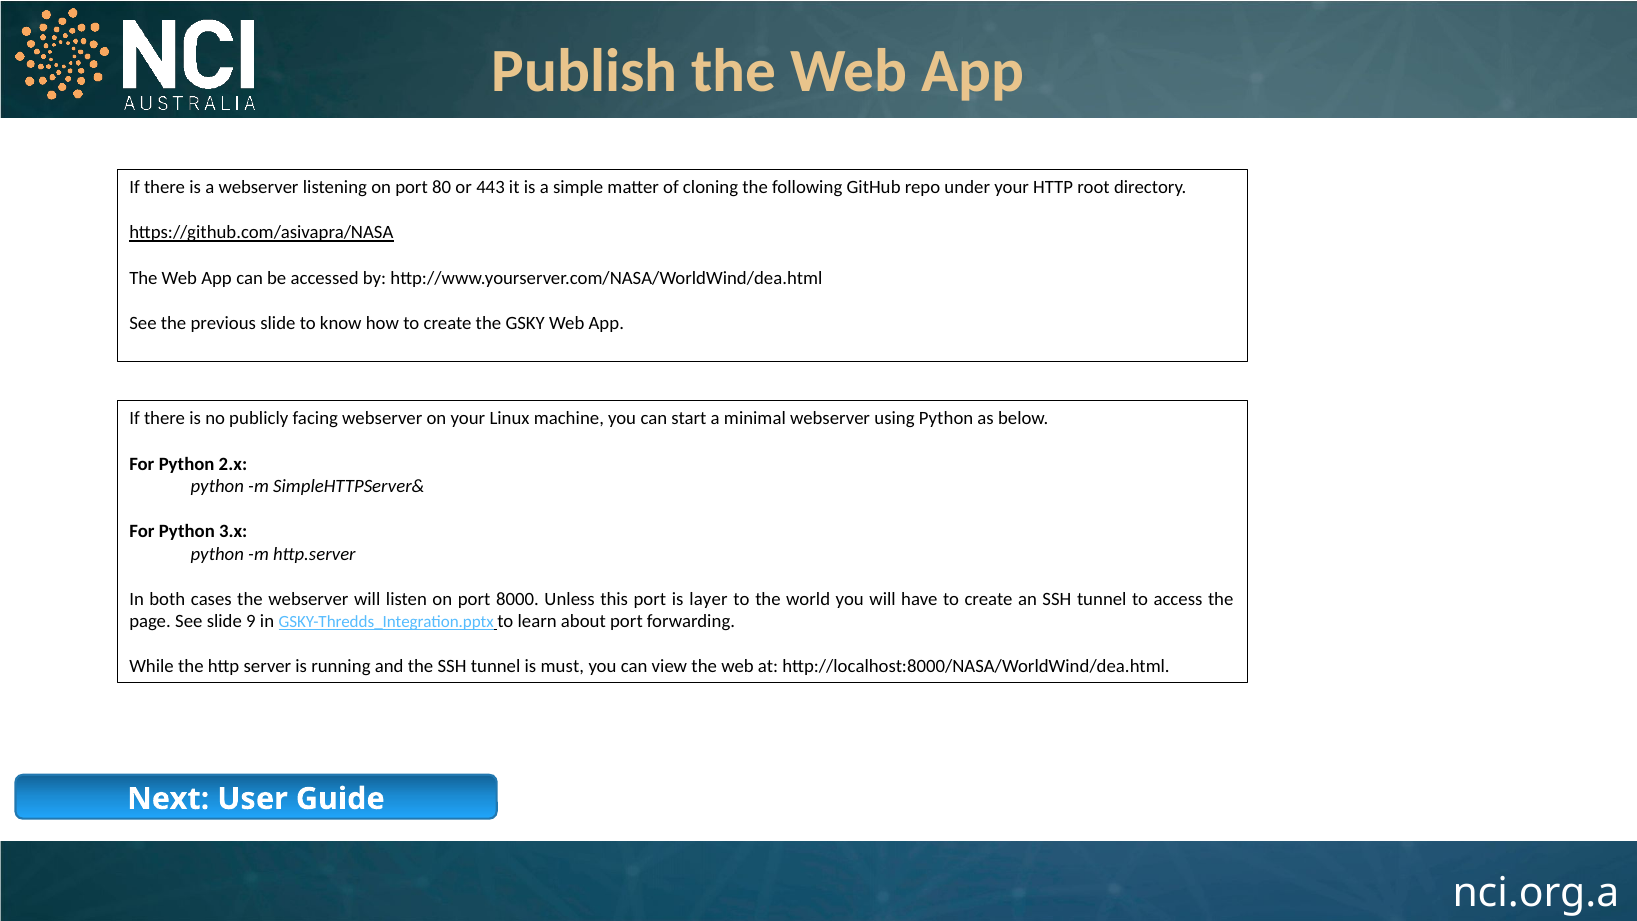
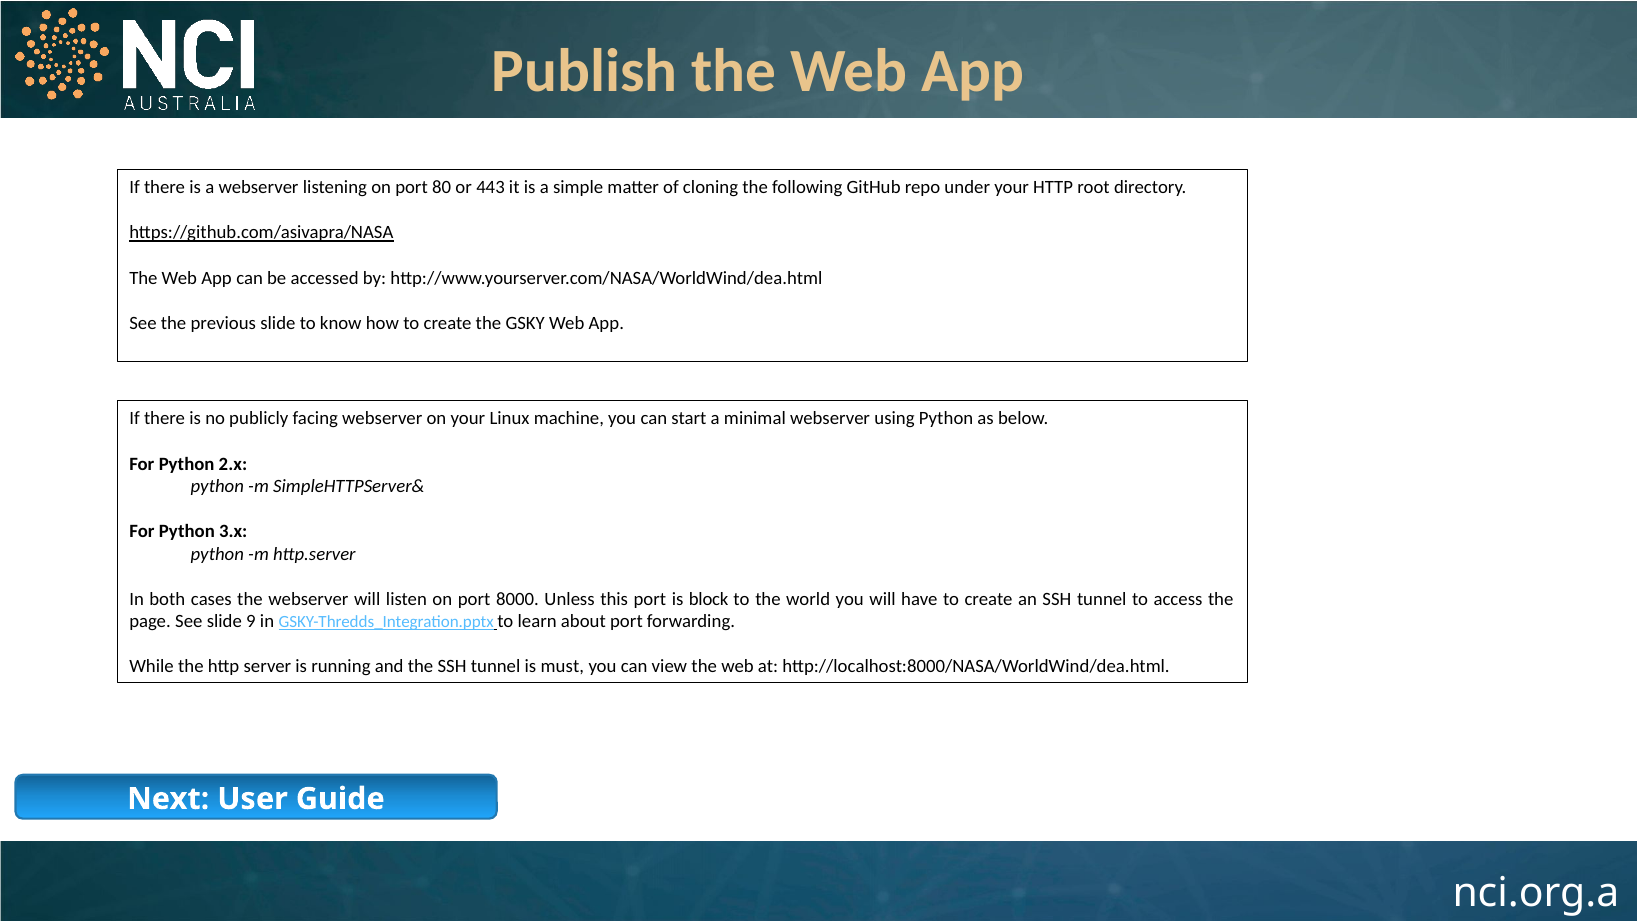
layer: layer -> block (709, 599)
